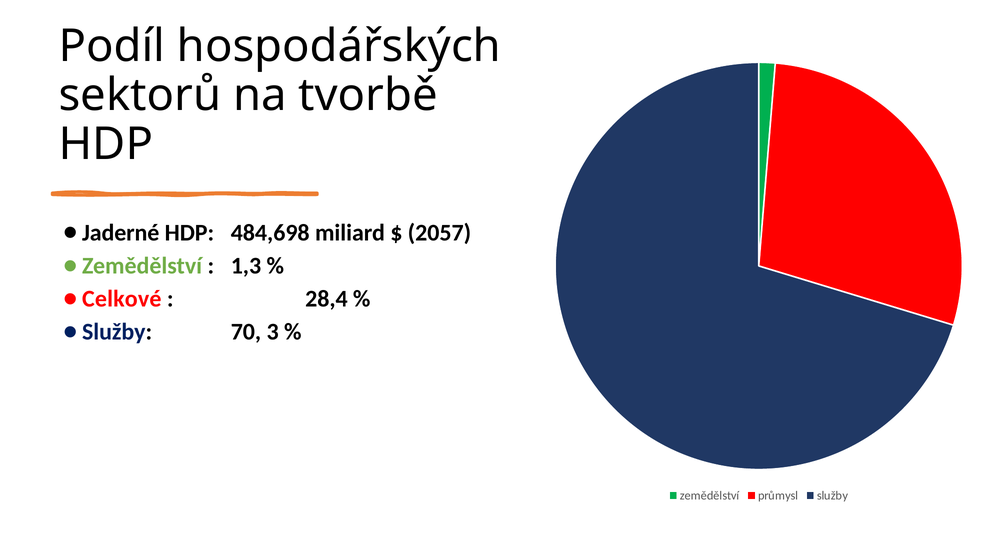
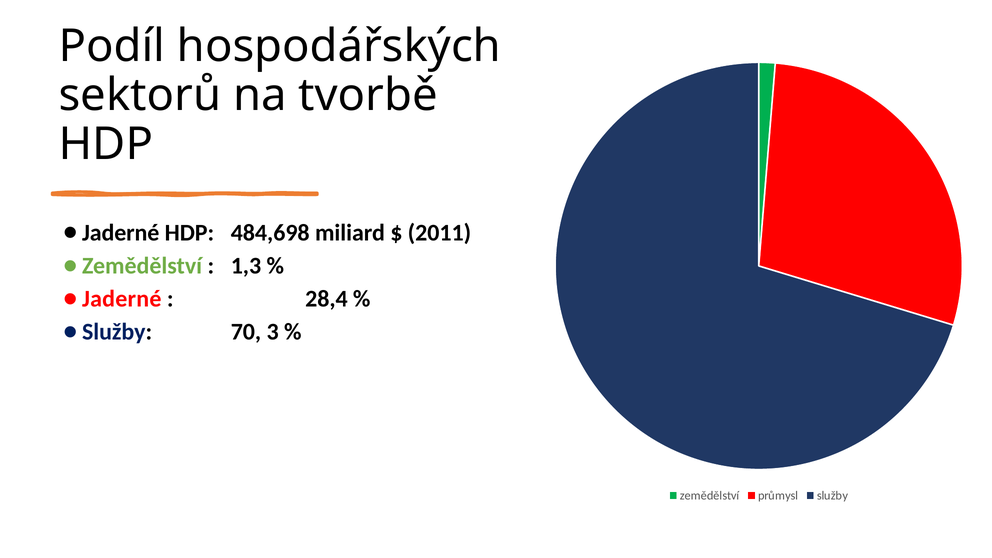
2057: 2057 -> 2011 (439, 233)
Celkové: Celkové -> Jaderné (122, 299)
